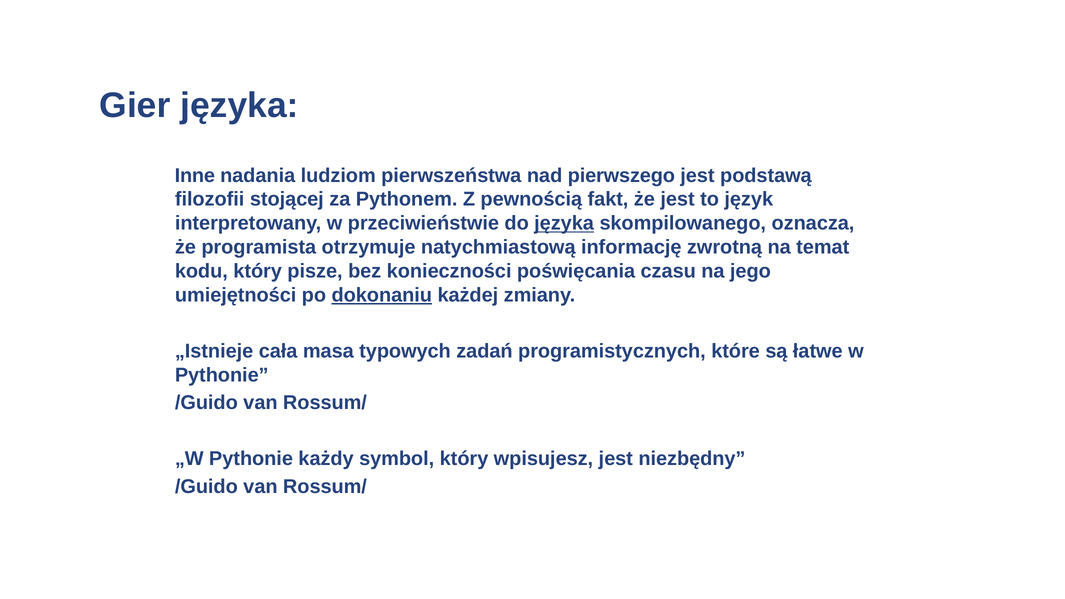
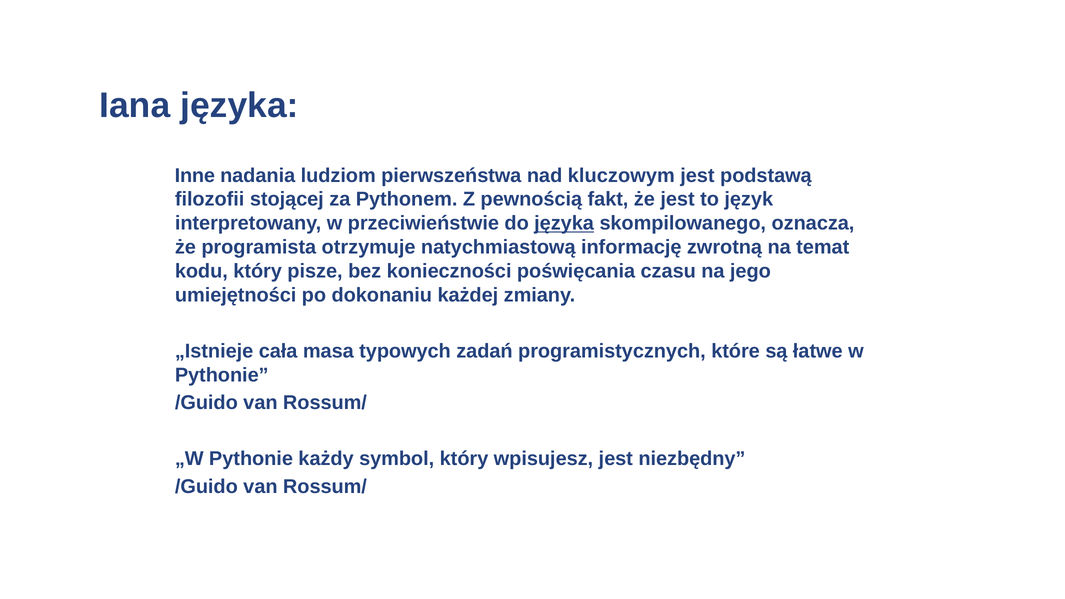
Gier: Gier -> Iana (135, 106)
pierwszego: pierwszego -> kluczowym (621, 175)
dokonaniu underline: present -> none (382, 295)
